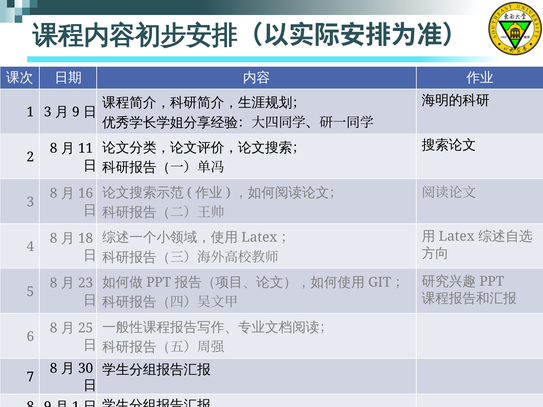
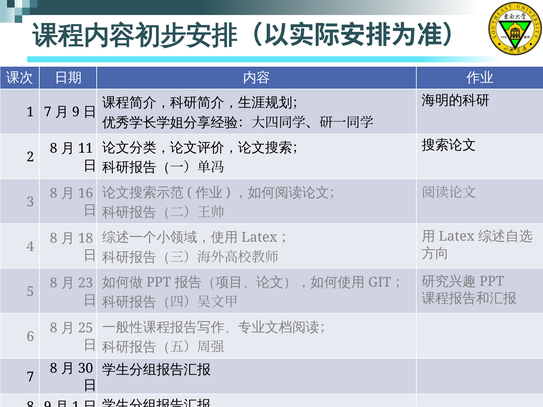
1 3: 3 -> 7 (48, 112)
